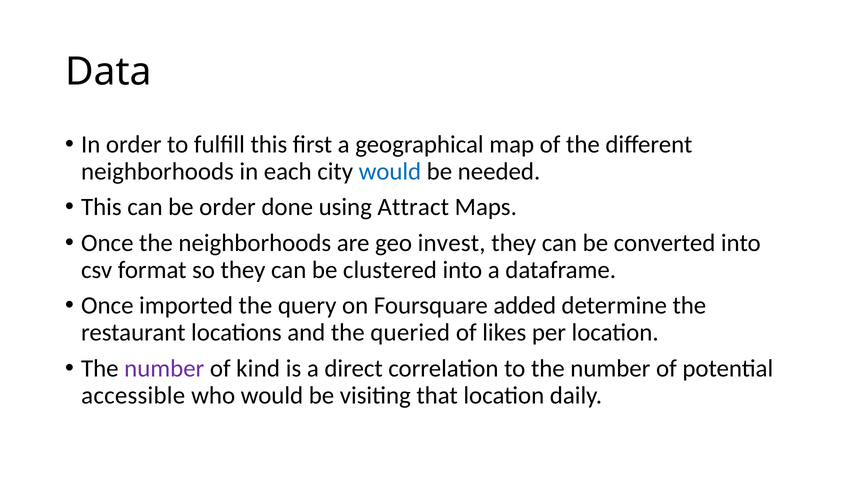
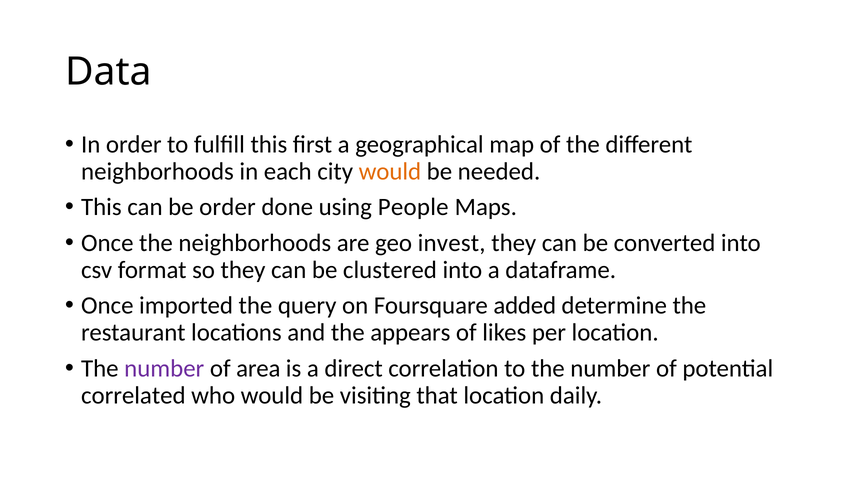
would colour: blue -> orange (390, 171)
Attract: Attract -> People (413, 207)
queried: queried -> appears (410, 332)
kind: kind -> area (258, 368)
accessible: accessible -> correlated (133, 395)
